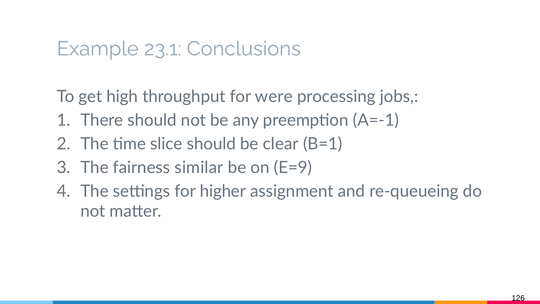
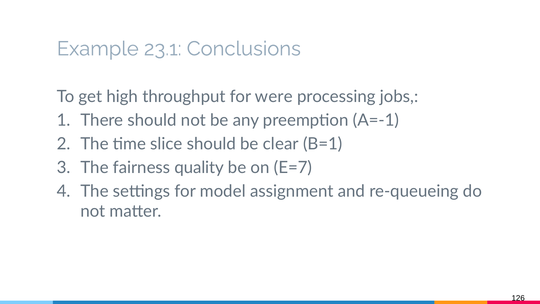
similar: similar -> quality (199, 167)
E=9: E=9 -> E=7 (293, 167)
higher: higher -> model (223, 191)
